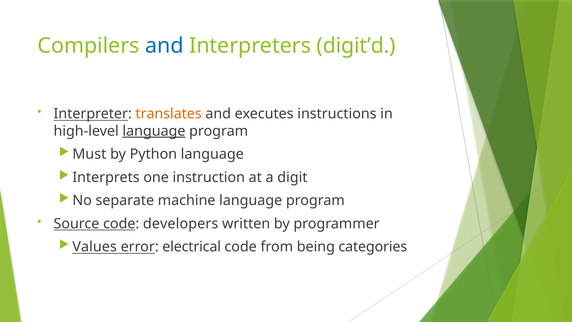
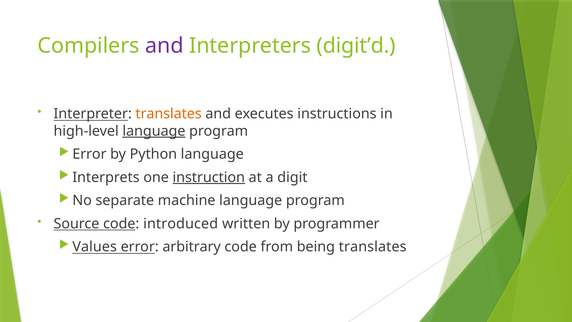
and colour: blue -> purple (164, 46)
Must: Must -> Error (89, 154)
instruction underline: none -> present (209, 177)
developers: developers -> introduced (181, 223)
electrical: electrical -> arbitrary (192, 247)
being categories: categories -> translates (373, 247)
